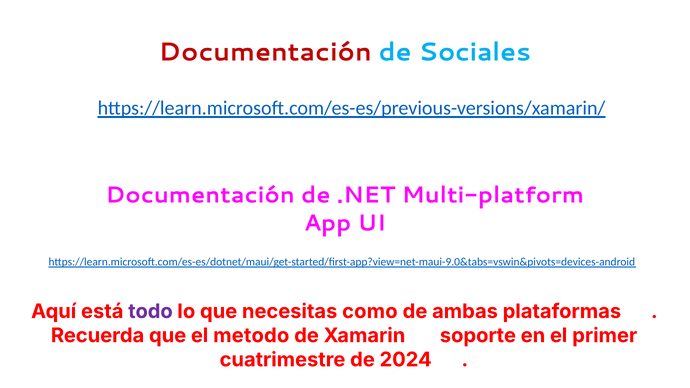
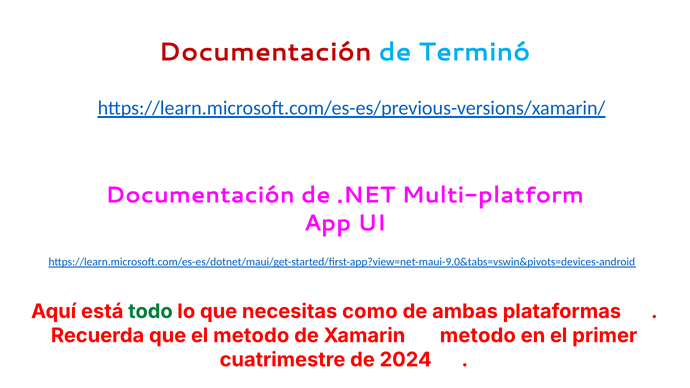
Sociales: Sociales -> Terminó (475, 52)
todo colour: purple -> green (150, 311)
Xamarin soporte: soporte -> metodo (478, 336)
